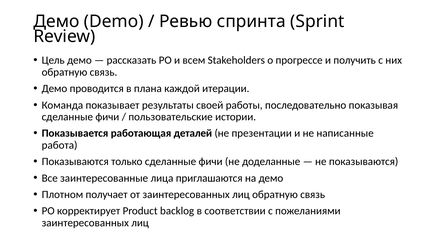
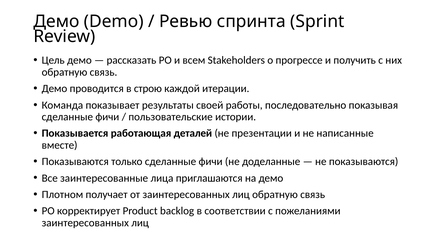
плана: плана -> строю (148, 89)
работа: работа -> вместе (60, 145)
